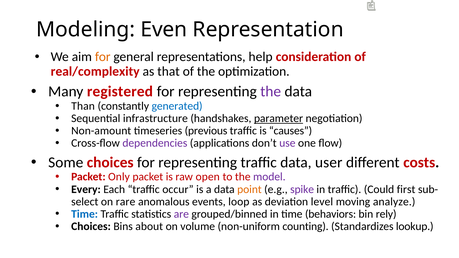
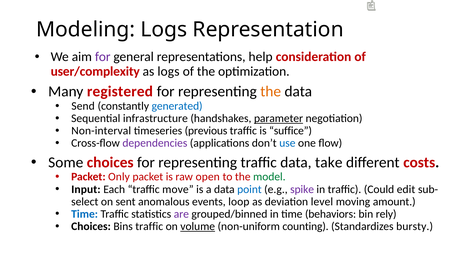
Modeling Even: Even -> Logs (164, 30)
for colour: orange -> purple (103, 57)
real/complexity: real/complexity -> user/complexity (95, 71)
as that: that -> logs (168, 71)
the colour: purple -> orange (271, 92)
Than: Than -> Send (83, 106)
Non-amount: Non-amount -> Non-interval (101, 131)
causes: causes -> suffice (291, 131)
use colour: purple -> blue (287, 143)
user: user -> take (329, 162)
model colour: purple -> green (269, 177)
Every: Every -> Input (86, 189)
occur: occur -> move (178, 189)
point colour: orange -> blue (249, 189)
first: first -> edit (406, 189)
rare: rare -> sent (126, 202)
analyze: analyze -> amount (394, 202)
Bins about: about -> traffic (149, 227)
volume underline: none -> present (198, 227)
lookup: lookup -> bursty (415, 227)
